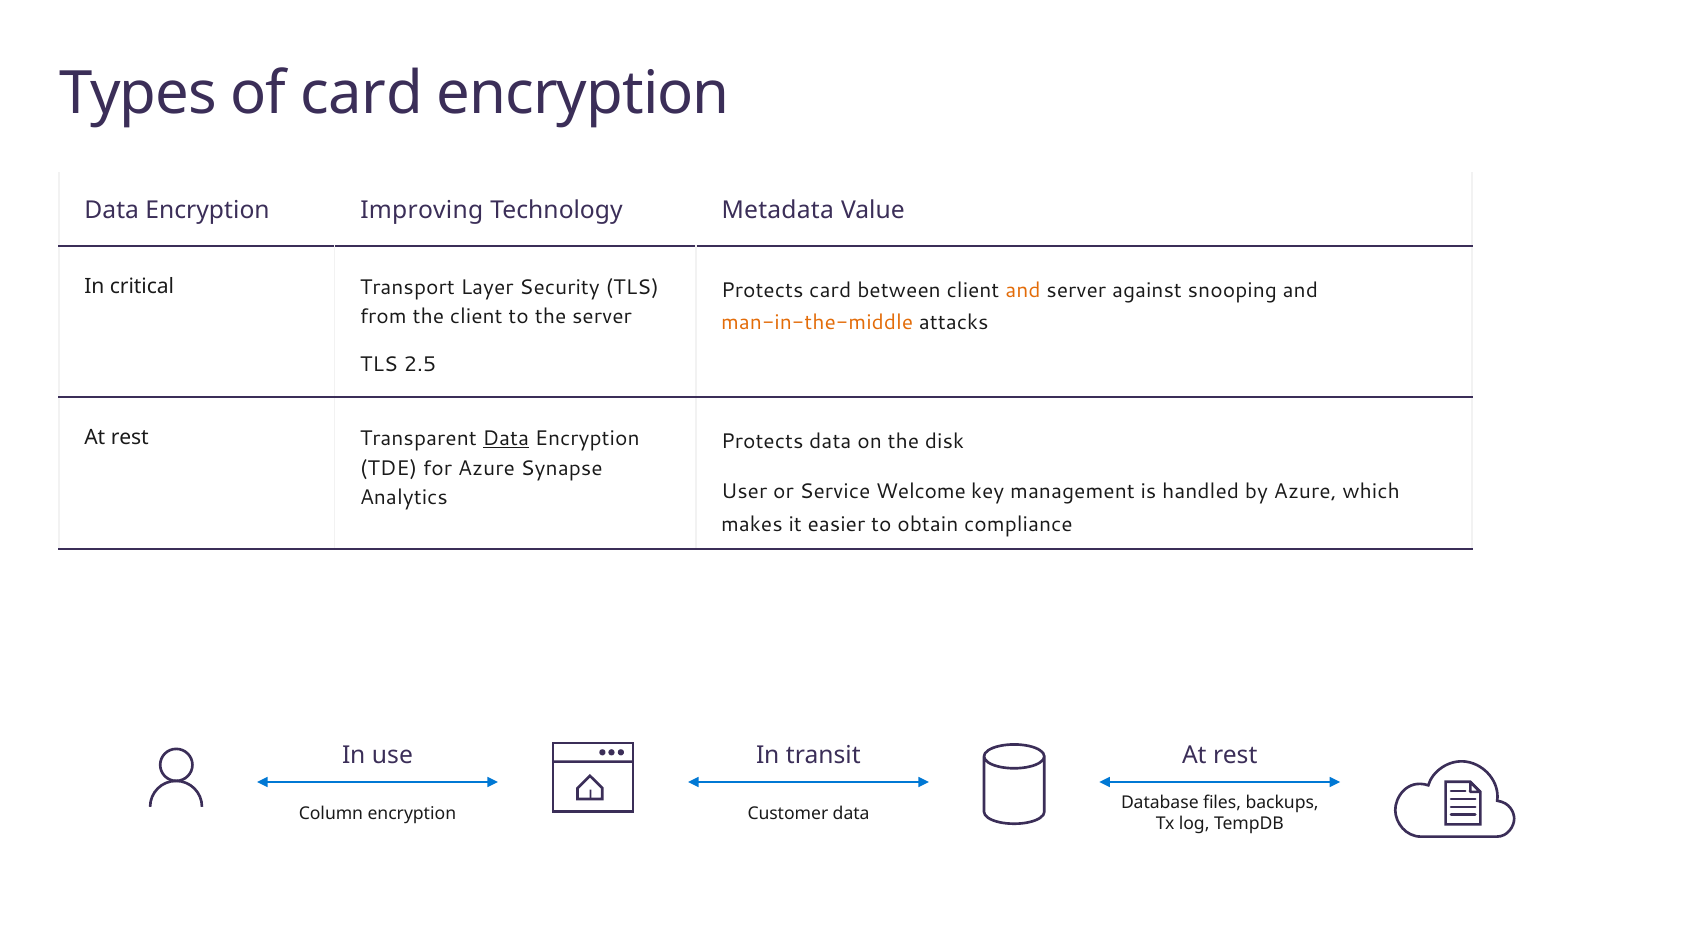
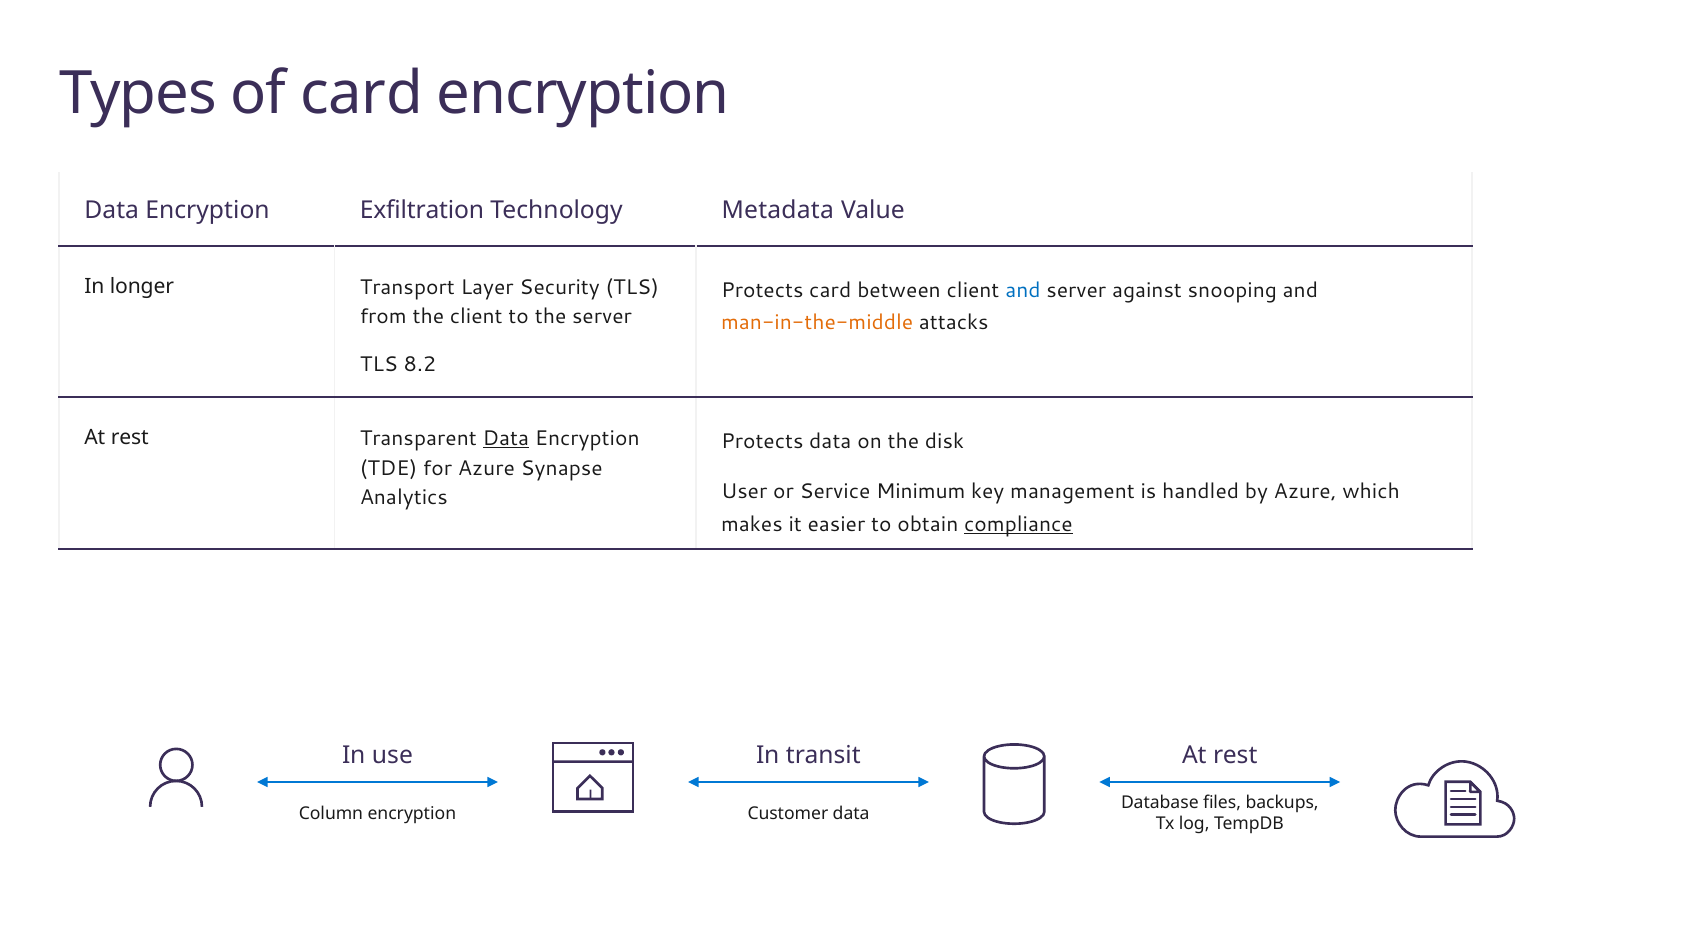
Improving: Improving -> Exfiltration (422, 210)
critical: critical -> longer (142, 287)
and colour: orange -> blue (1023, 290)
2.5: 2.5 -> 8.2 (420, 364)
Welcome: Welcome -> Minimum (921, 492)
compliance underline: none -> present (1018, 524)
